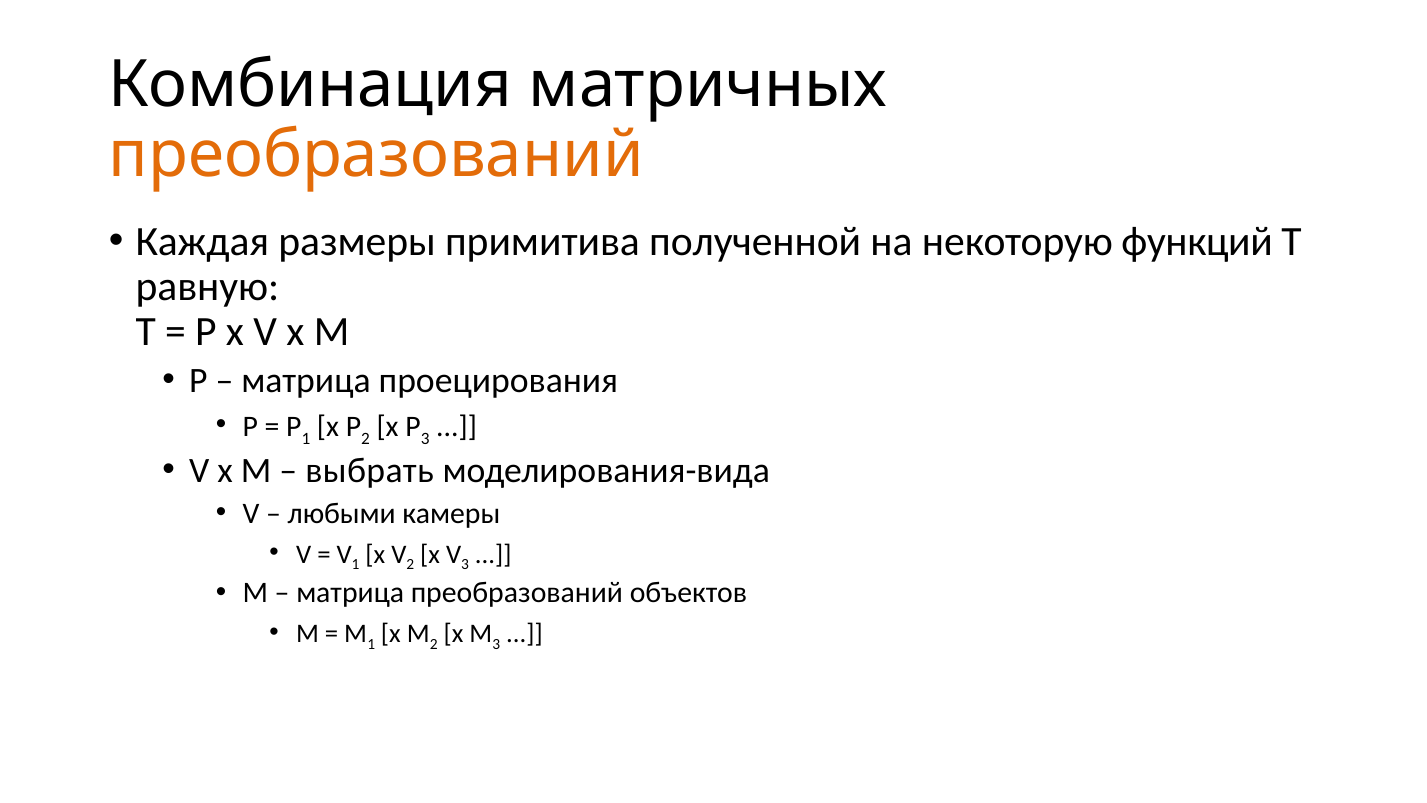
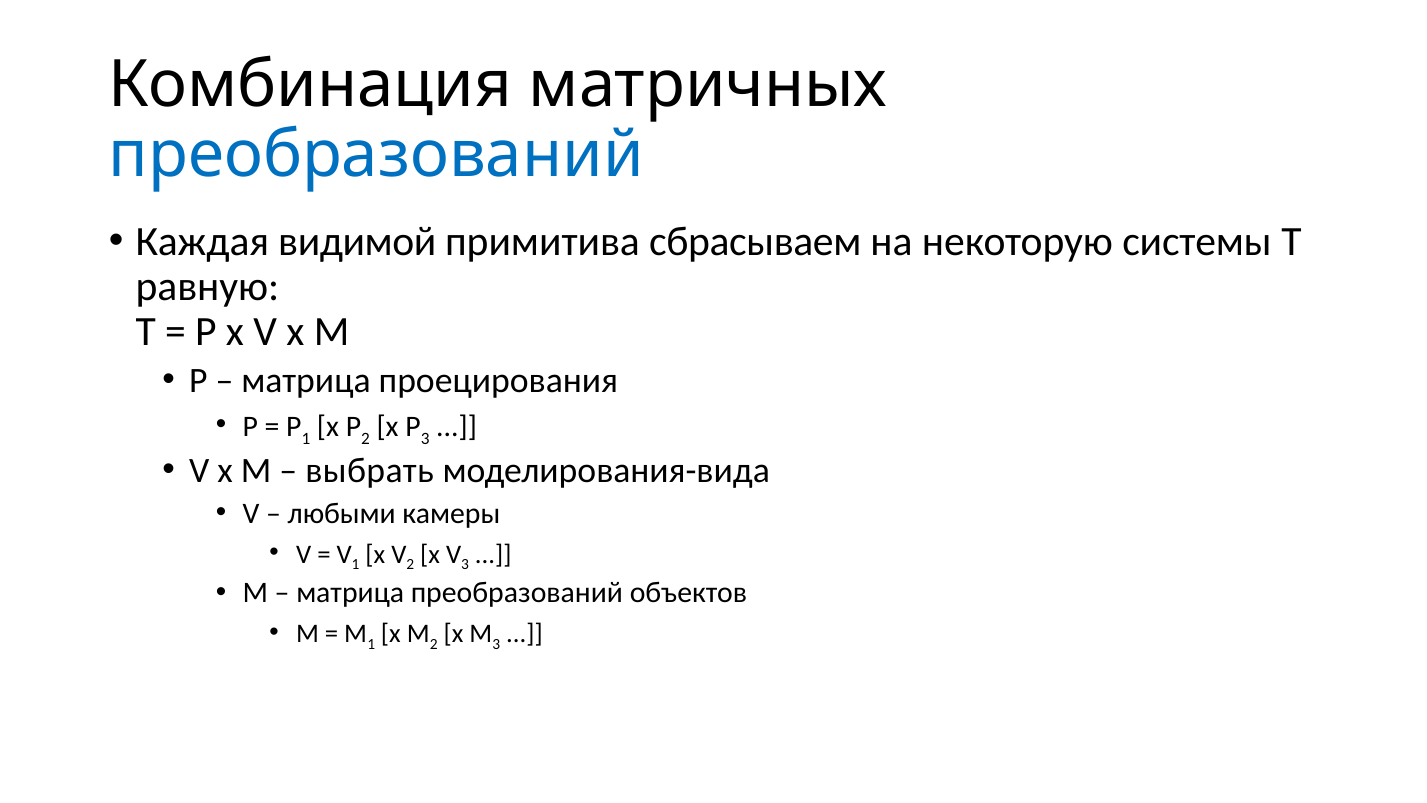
преобразований colour: orange -> blue (376, 155)
размеры: размеры -> видимой (357, 241)
полученной: полученной -> сбрасываем (755, 241)
функций: функций -> системы (1197, 241)
